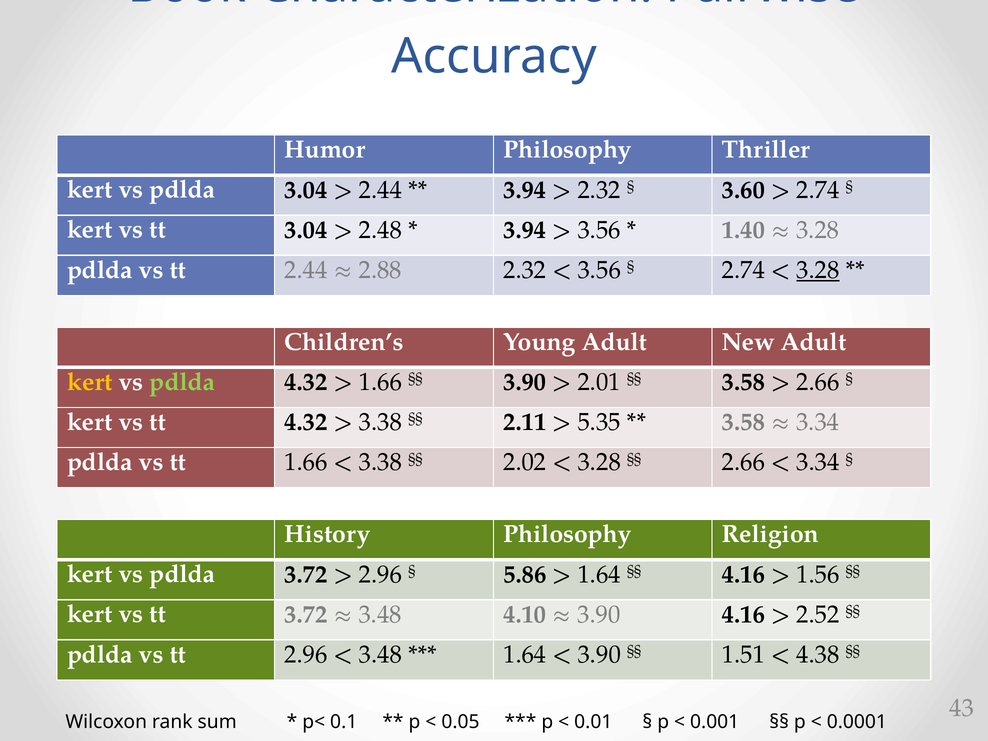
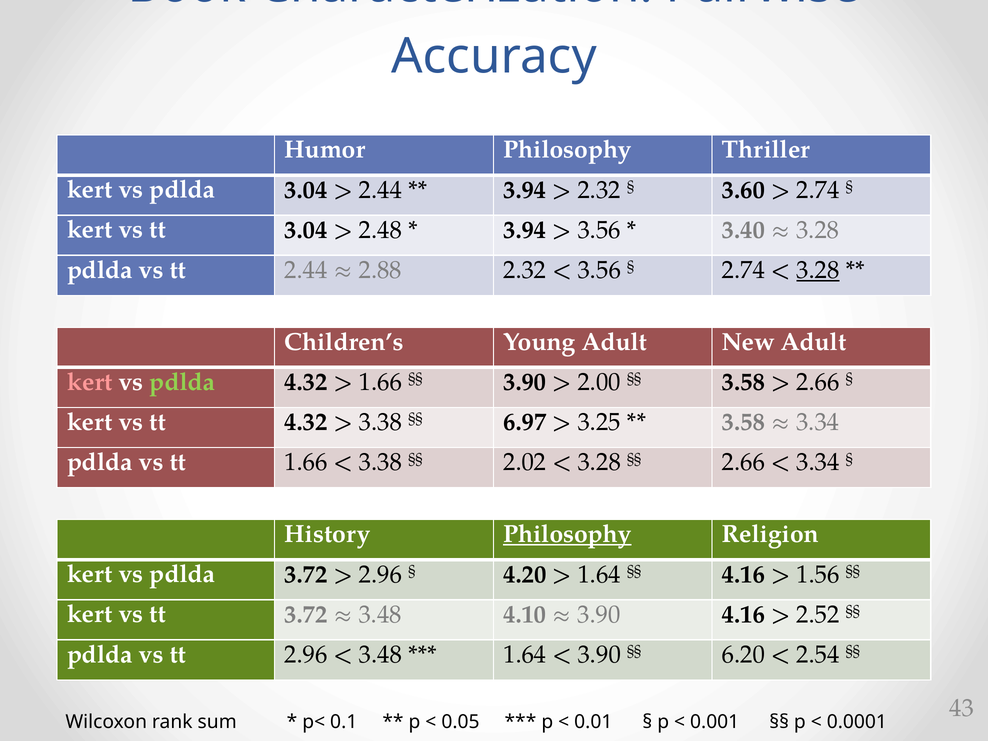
1.40: 1.40 -> 3.40 (744, 230)
kert colour: yellow -> pink (90, 382)
2.01: 2.01 -> 2.00 (599, 382)
2.11: 2.11 -> 6.97 (525, 422)
5.35: 5.35 -> 3.25 (599, 422)
Philosophy underline: none -> present (567, 534)
5.86: 5.86 -> 4.20 (525, 574)
1.51: 1.51 -> 6.20 (744, 655)
4.38: 4.38 -> 2.54 (818, 655)
